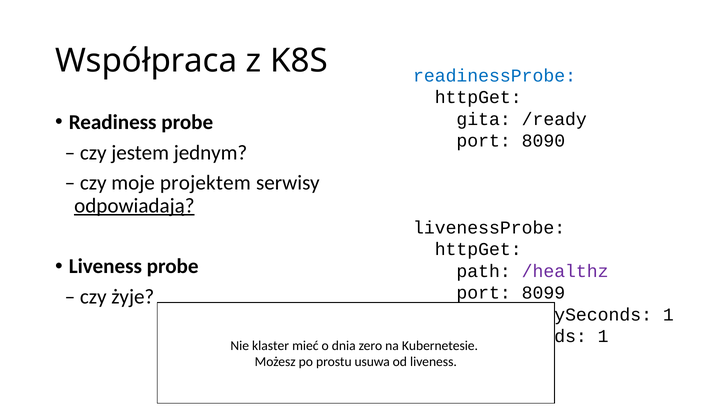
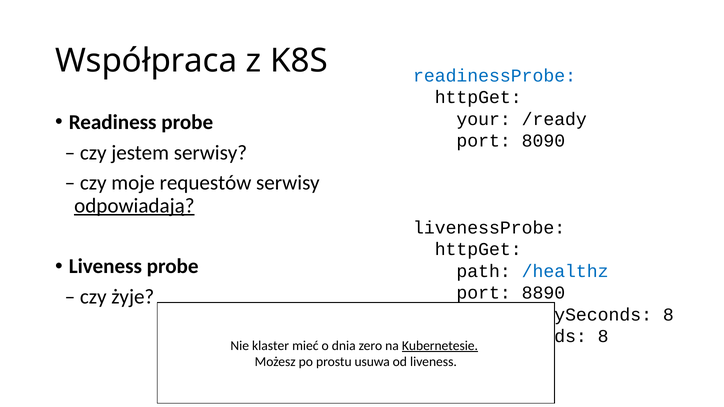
gita: gita -> your (484, 119)
jestem jednym: jednym -> serwisy (210, 153)
projektem: projektem -> requestów (205, 183)
/healthz colour: purple -> blue (565, 271)
8099: 8099 -> 8890 (543, 293)
1: 1 -> 8 (668, 315)
1: 1 -> 8 (603, 336)
Kubernetesie underline: none -> present (440, 346)
